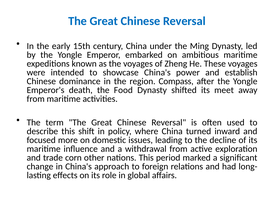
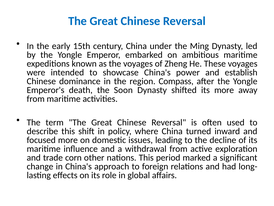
Food: Food -> Soon (123, 90)
its meet: meet -> more (224, 90)
